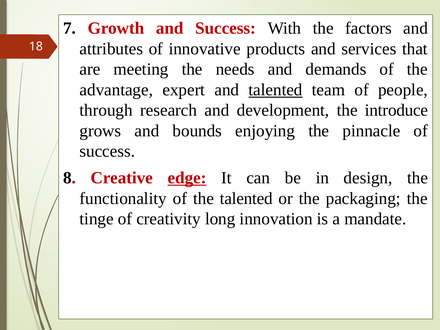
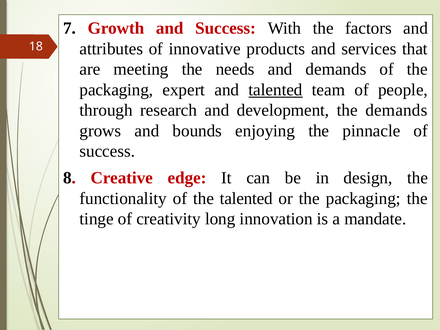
advantage: advantage -> packaging (116, 90)
the introduce: introduce -> demands (396, 110)
edge underline: present -> none (187, 178)
